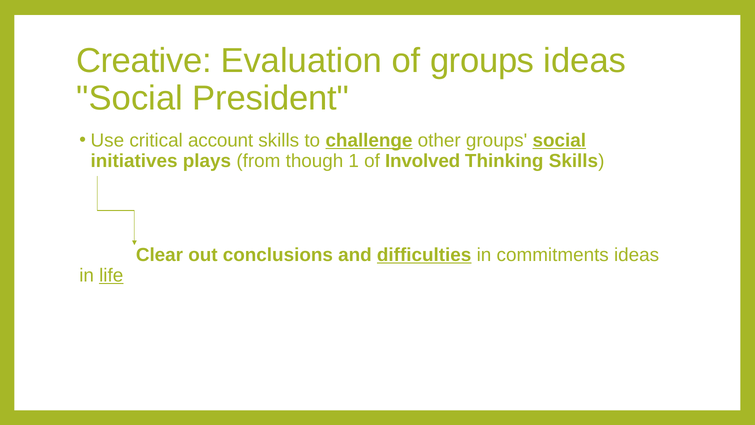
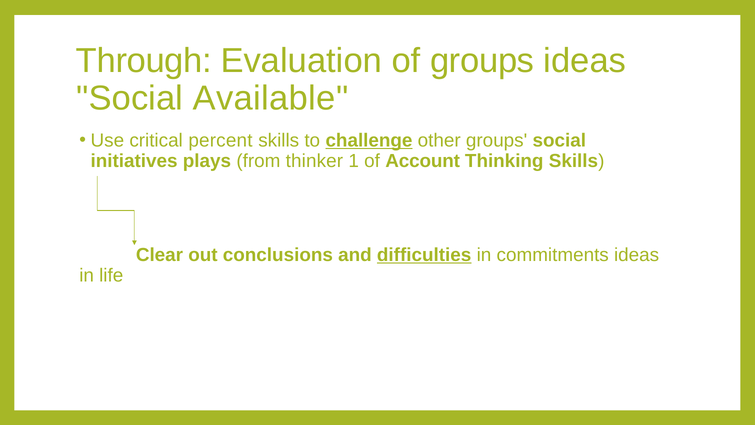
Creative: Creative -> Through (144, 61)
President: President -> Available (270, 98)
account: account -> percent (220, 140)
social underline: present -> none (559, 140)
though: though -> thinker (314, 161)
Involved: Involved -> Account (423, 161)
life underline: present -> none (111, 275)
